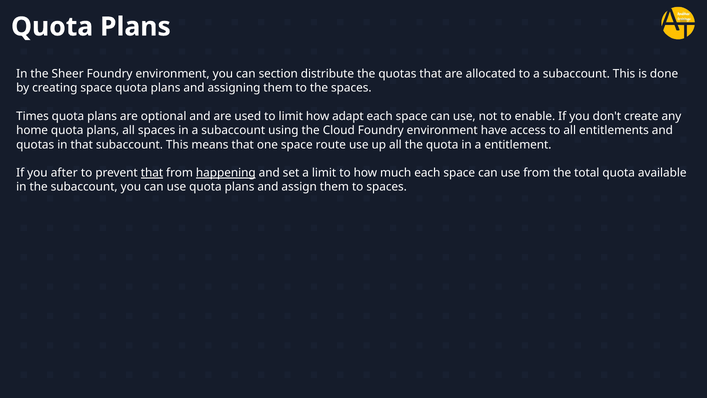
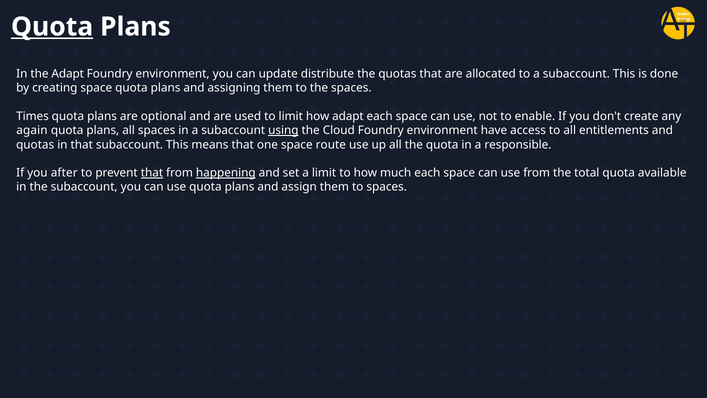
Quota underline: none -> present (52, 27)
the Sheer: Sheer -> Adapt (68, 74)
section: section -> update (278, 74)
home: home -> again (32, 130)
using underline: none -> present (283, 130)
entitlement: entitlement -> responsible (518, 145)
